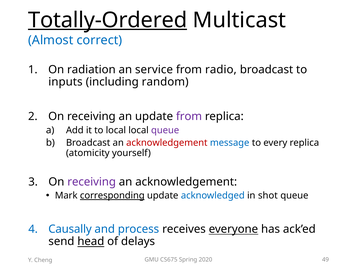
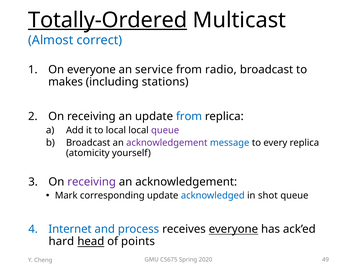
On radiation: radiation -> everyone (91, 69)
inputs: inputs -> makes (66, 82)
random: random -> stations (165, 82)
from colour: purple -> blue (189, 116)
acknowledgement colour: red -> purple (167, 143)
corresponding underline: present -> none (112, 195)
Causally: Causally -> Internet (70, 229)
send: send -> hard (61, 241)
delays: delays -> points (138, 241)
